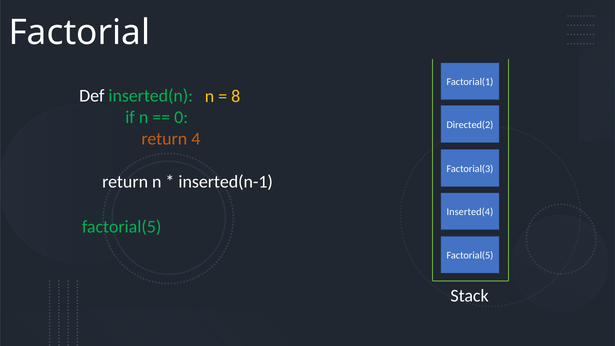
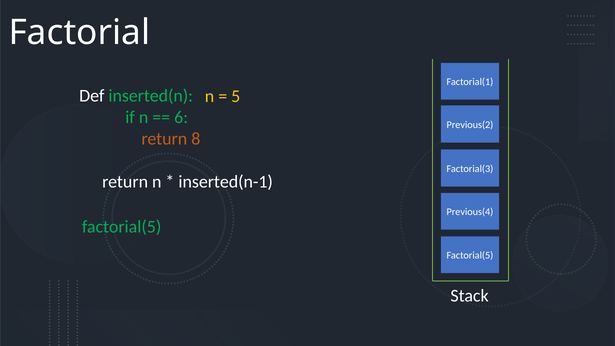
8: 8 -> 5 (236, 96)
0: 0 -> 6 (181, 117)
Directed(2: Directed(2 -> Previous(2 (470, 125)
4: 4 -> 8 (196, 139)
Inserted(4: Inserted(4 -> Previous(4 (470, 212)
